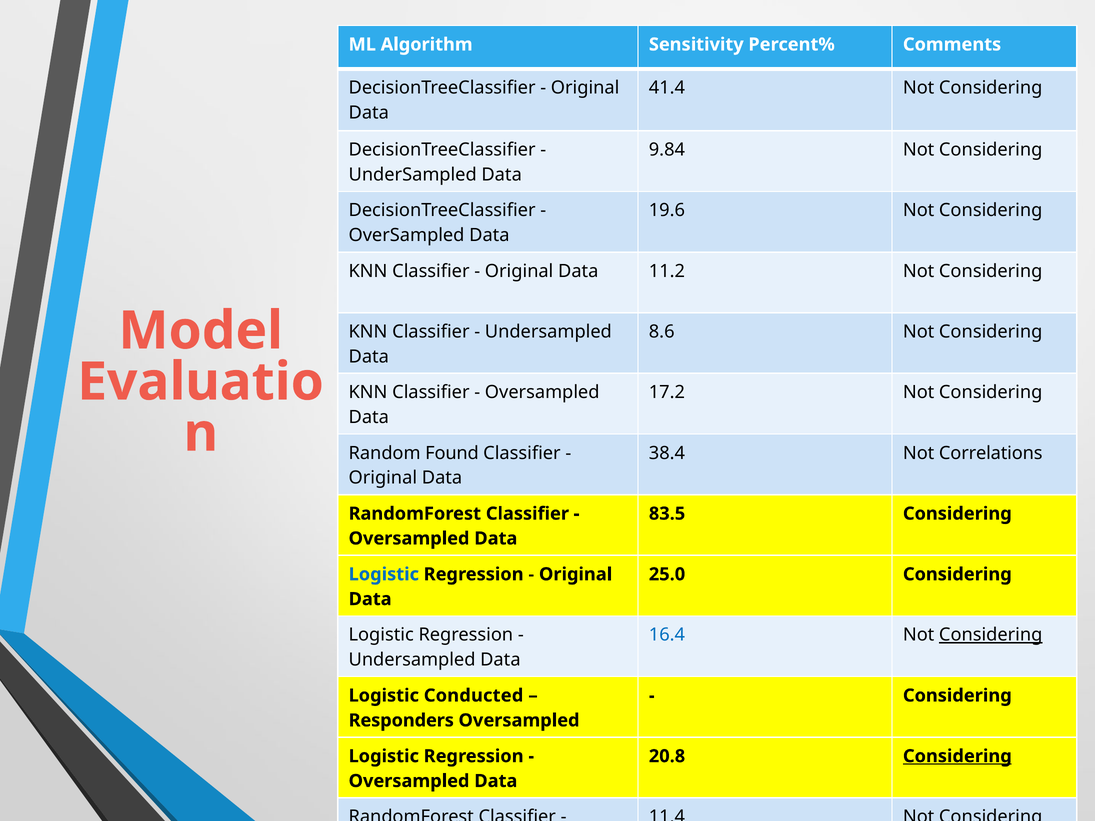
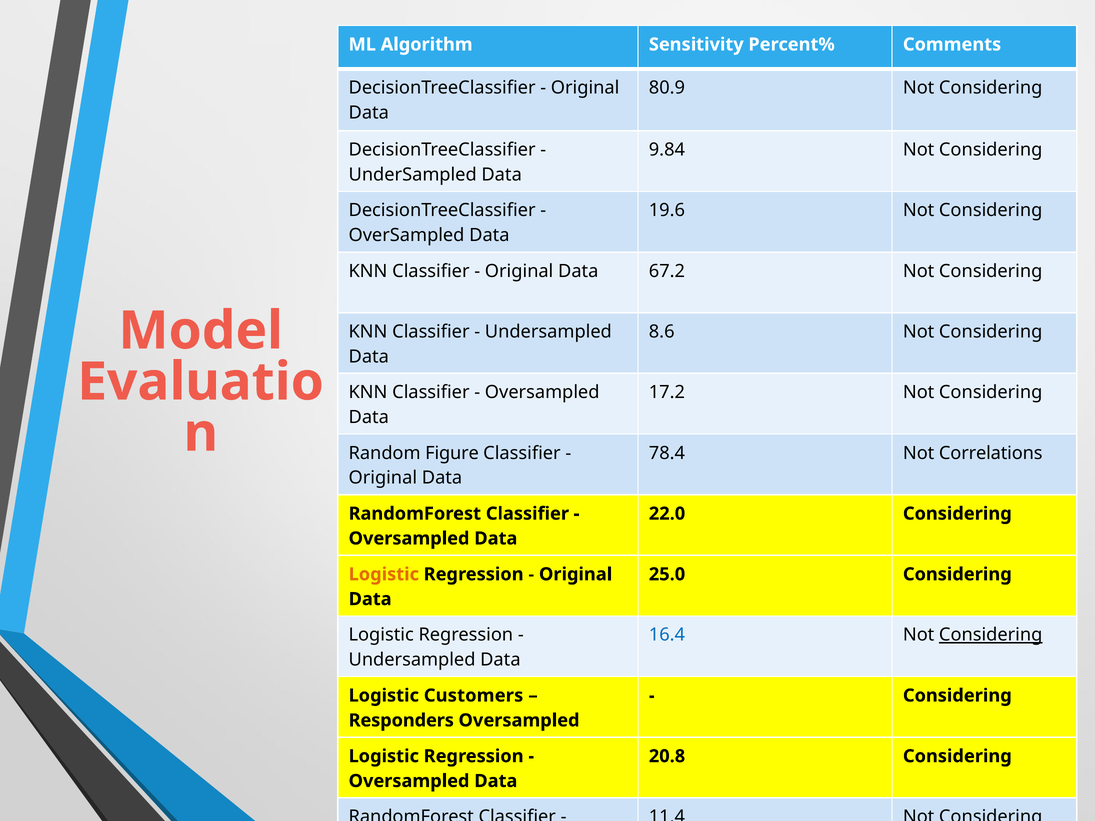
41.4: 41.4 -> 80.9 (667, 88)
11.2: 11.2 -> 67.2 (667, 271)
Found: Found -> Figure (452, 453)
38.4: 38.4 -> 78.4 (667, 453)
83.5: 83.5 -> 22.0 (667, 514)
Logistic colour: blue -> orange (384, 574)
Conducted: Conducted -> Customers (474, 696)
Considering underline: present -> none (957, 756)
